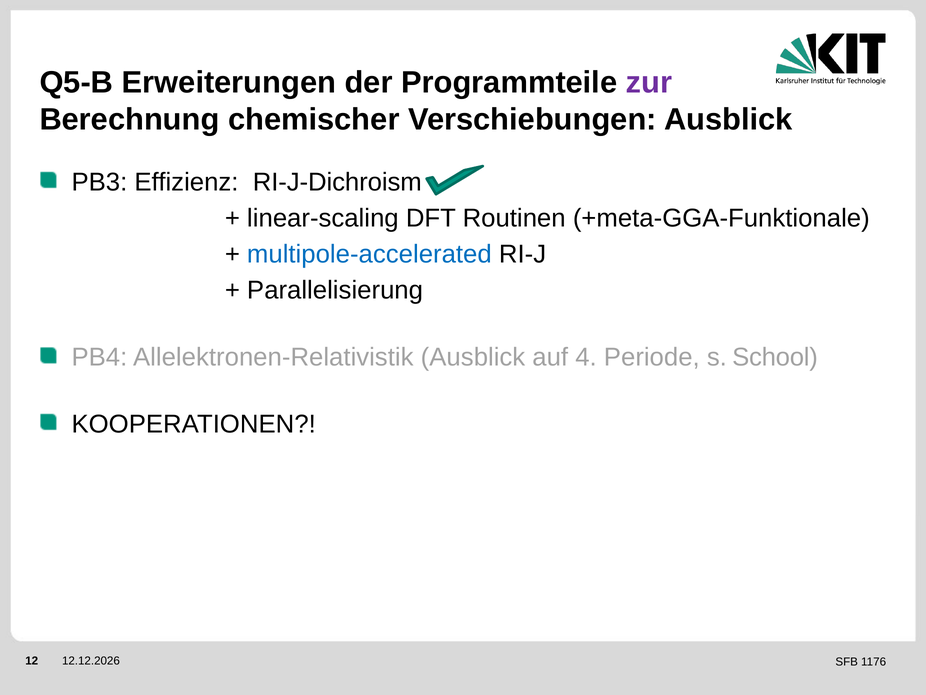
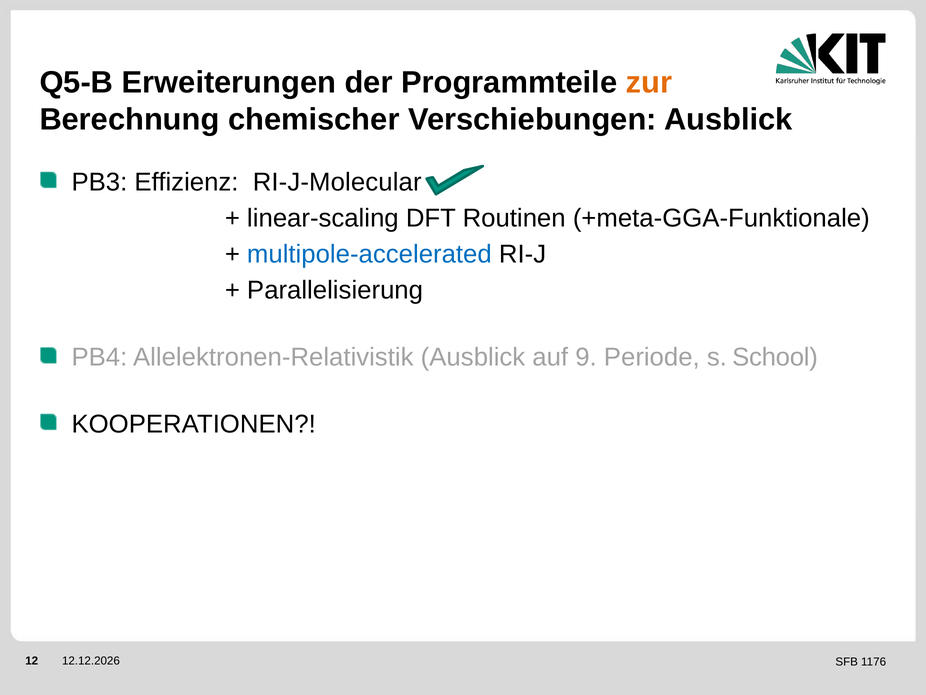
zur colour: purple -> orange (649, 82)
RI-J-Dichroism: RI-J-Dichroism -> RI-J-Molecular (337, 182)
4: 4 -> 9 (586, 357)
